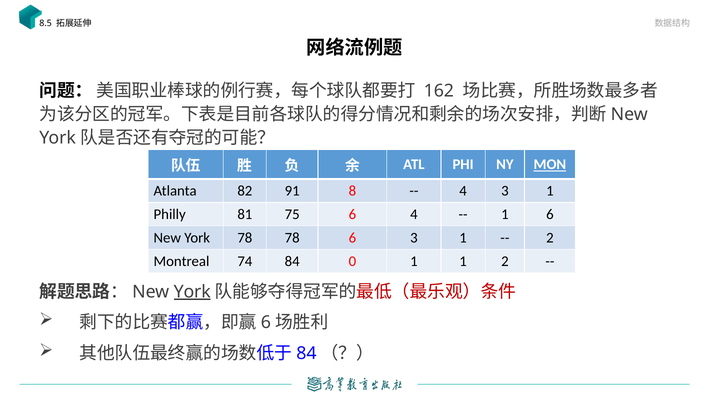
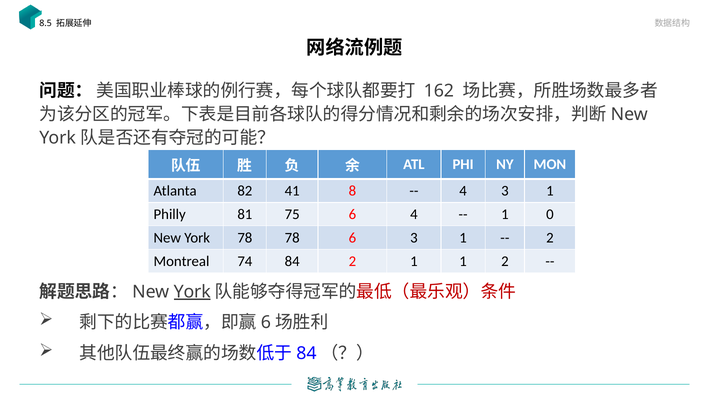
MON underline: present -> none (550, 165)
91: 91 -> 41 (292, 191)
1 6: 6 -> 0 (550, 214)
84 0: 0 -> 2 (352, 261)
